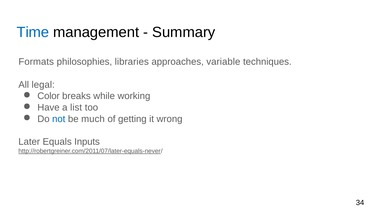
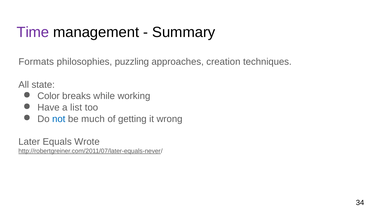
Time colour: blue -> purple (33, 32)
libraries: libraries -> puzzling (132, 62)
variable: variable -> creation (223, 62)
legal: legal -> state (43, 85)
Inputs: Inputs -> Wrote (87, 142)
